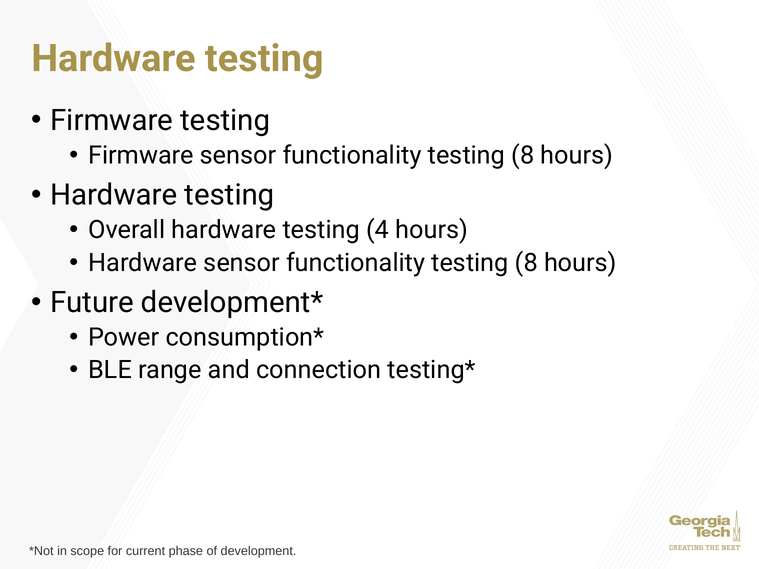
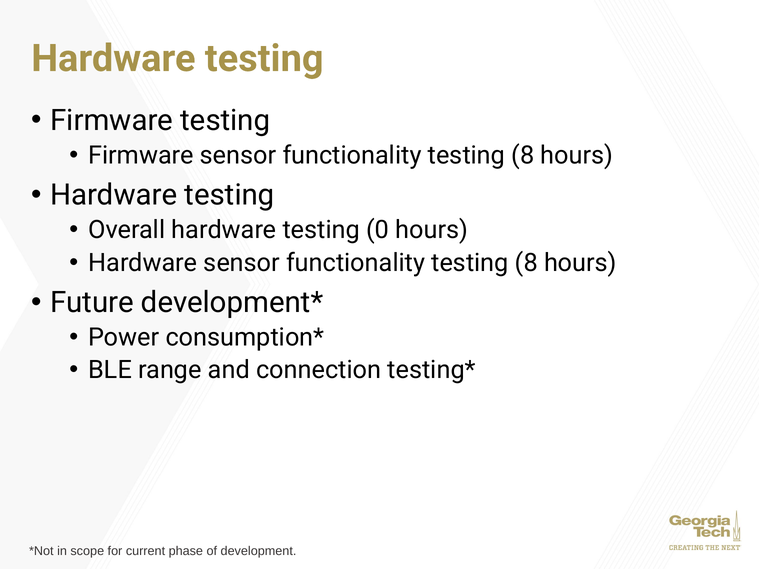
4: 4 -> 0 (378, 230)
